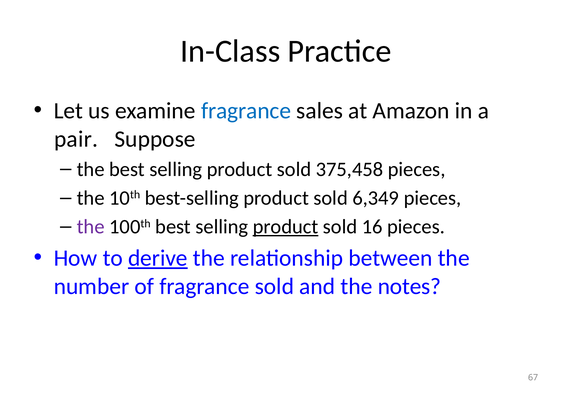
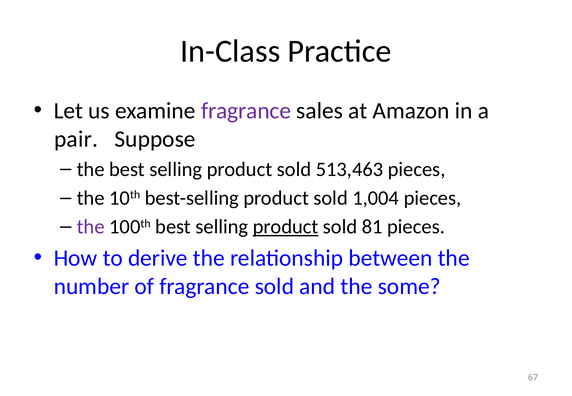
fragrance colour: blue -> purple (246, 111)
375,458: 375,458 -> 513,463 (349, 169)
6,349: 6,349 -> 1,004 (376, 198)
16: 16 -> 81 (372, 227)
derive underline: present -> none (158, 258)
notes: notes -> some (409, 286)
